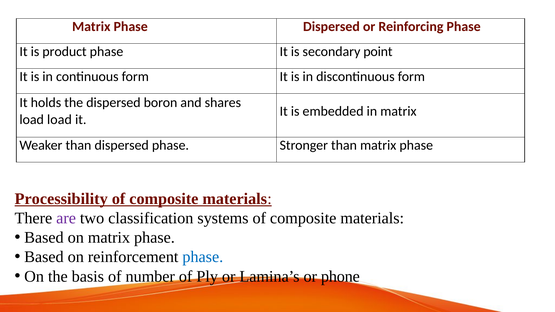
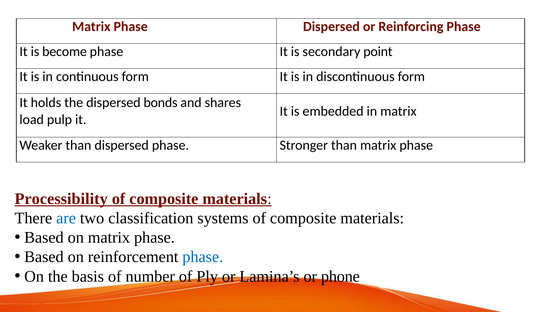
product: product -> become (65, 52)
boron: boron -> bonds (161, 103)
load load: load -> pulp (59, 120)
are colour: purple -> blue (66, 218)
